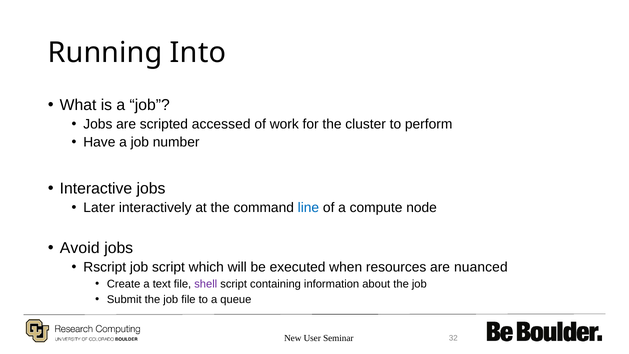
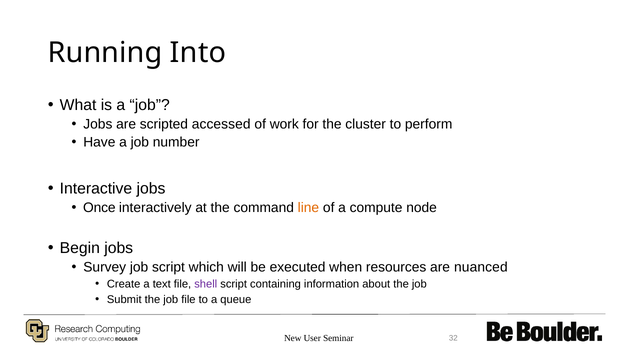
Later: Later -> Once (99, 207)
line colour: blue -> orange (308, 207)
Avoid: Avoid -> Begin (80, 248)
Rscript: Rscript -> Survey (105, 267)
